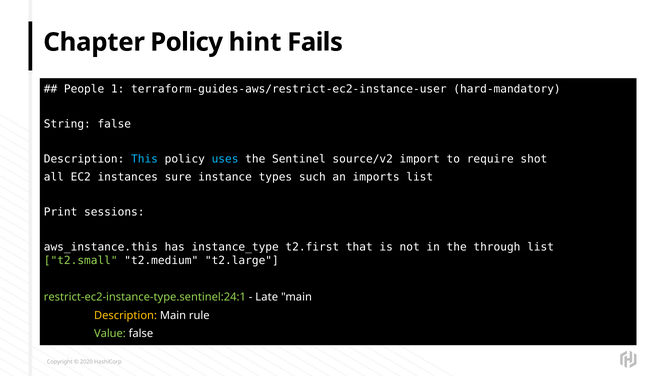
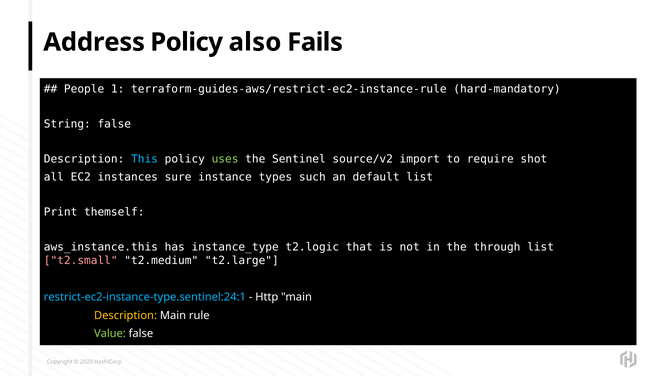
Chapter: Chapter -> Address (94, 42)
hint: hint -> also (255, 42)
terraform-guides-aws/restrict-ec2-instance-user: terraform-guides-aws/restrict-ec2-instance-user -> terraform-guides-aws/restrict-ec2-instance-rule (289, 89)
uses colour: light blue -> light green (225, 159)
imports: imports -> default (376, 177)
sessions: sessions -> themself (114, 212)
t2.first: t2.first -> t2.logic (312, 247)
t2.small colour: light green -> pink (81, 261)
restrict-ec2-instance-type.sentinel:24:1 colour: light green -> light blue (145, 297)
Late: Late -> Http (267, 297)
